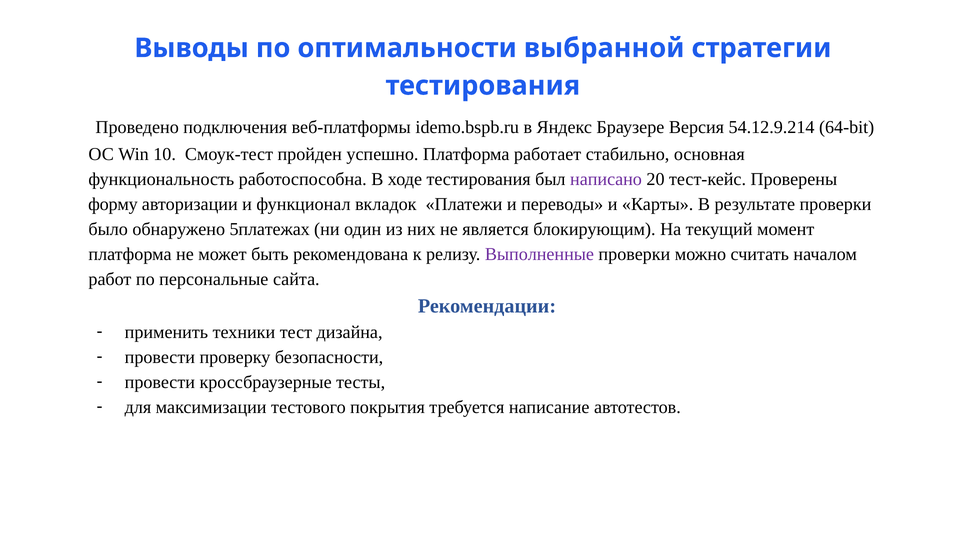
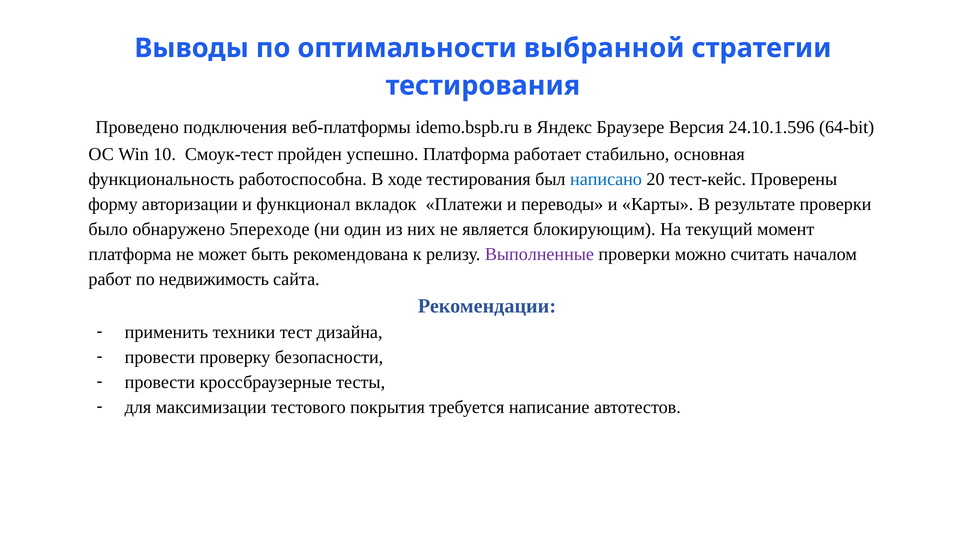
54.12.9.214: 54.12.9.214 -> 24.10.1.596 (772, 127)
написано colour: purple -> blue (606, 179)
5платежах: 5платежах -> 5переходе (270, 229)
персональные: персональные -> недвижимость (214, 279)
